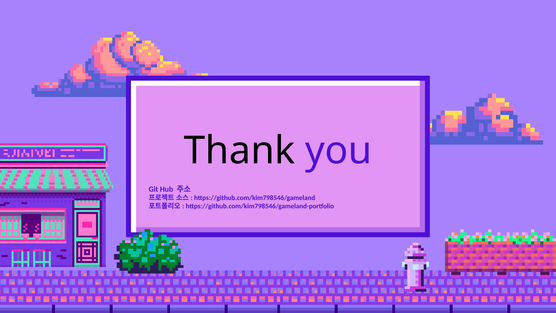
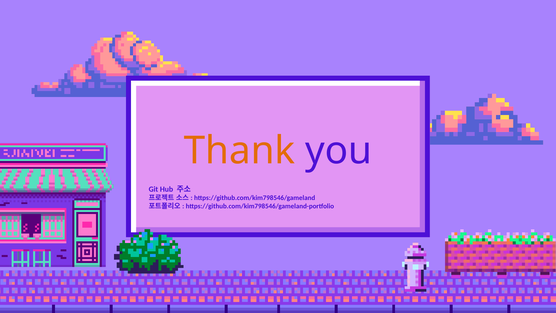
Thank colour: black -> orange (240, 151)
